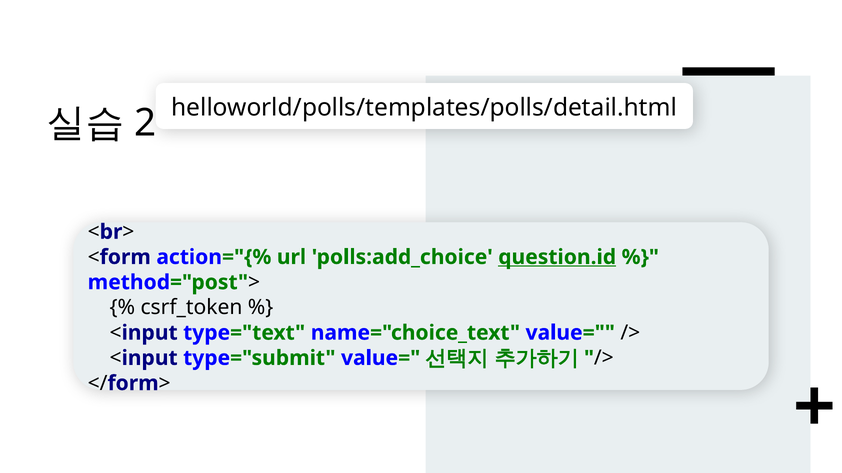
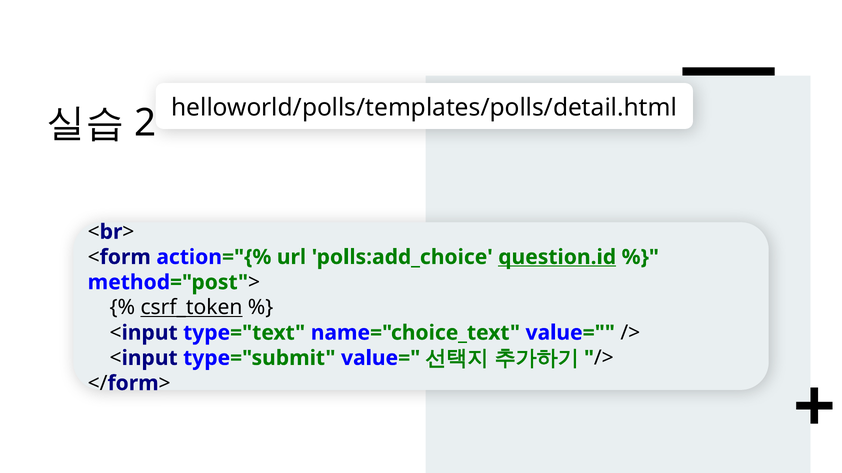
csrf_token underline: none -> present (191, 308)
